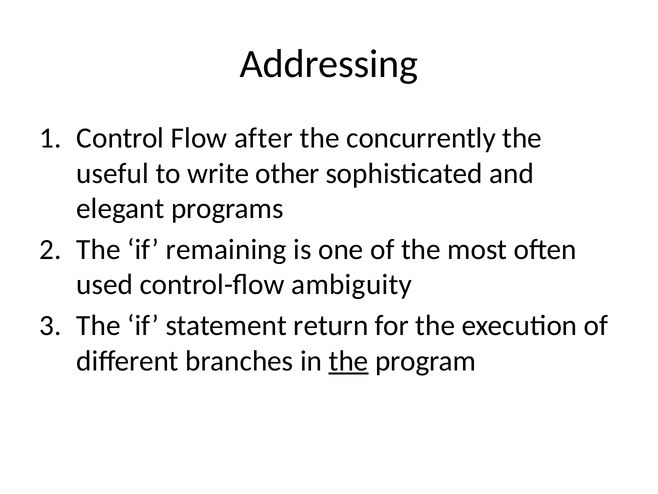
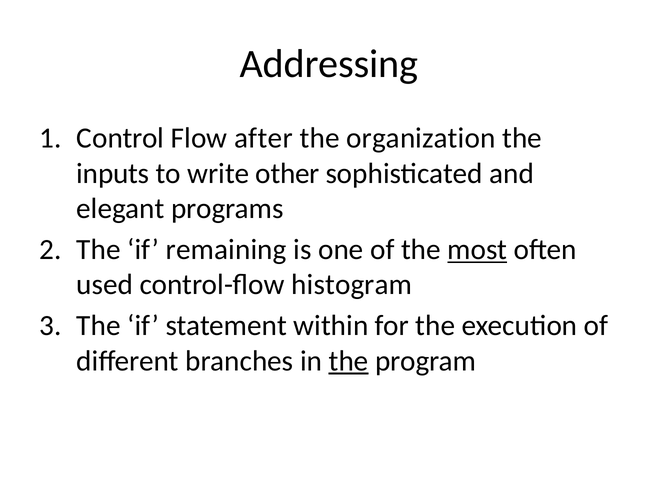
concurrently: concurrently -> organization (421, 138)
useful: useful -> inputs (113, 173)
most underline: none -> present (477, 249)
ambiguity: ambiguity -> histogram (352, 284)
return: return -> within (331, 325)
